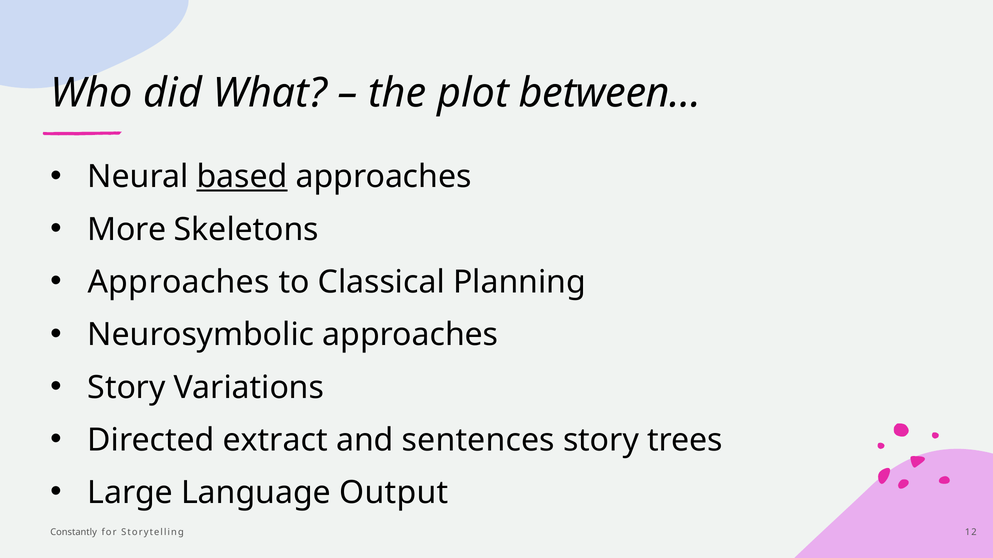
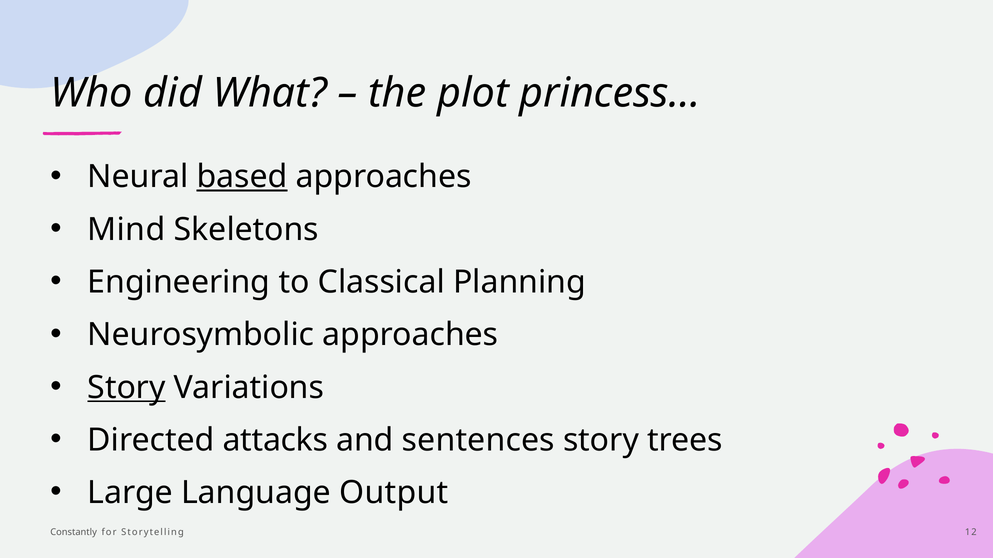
between…: between… -> princess… (610, 93)
More: More -> Mind (126, 230)
Approaches: Approaches -> Engineering (179, 282)
Story underline: none -> present (127, 388)
extract: extract -> attacks (275, 441)
